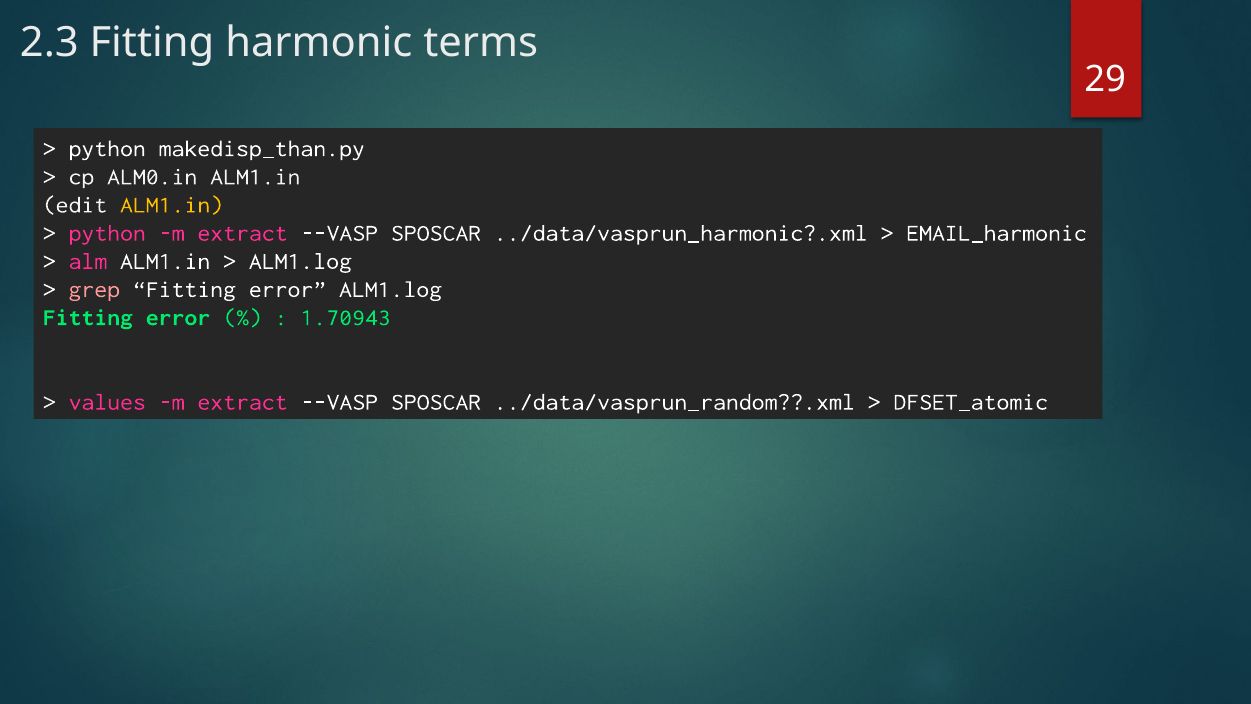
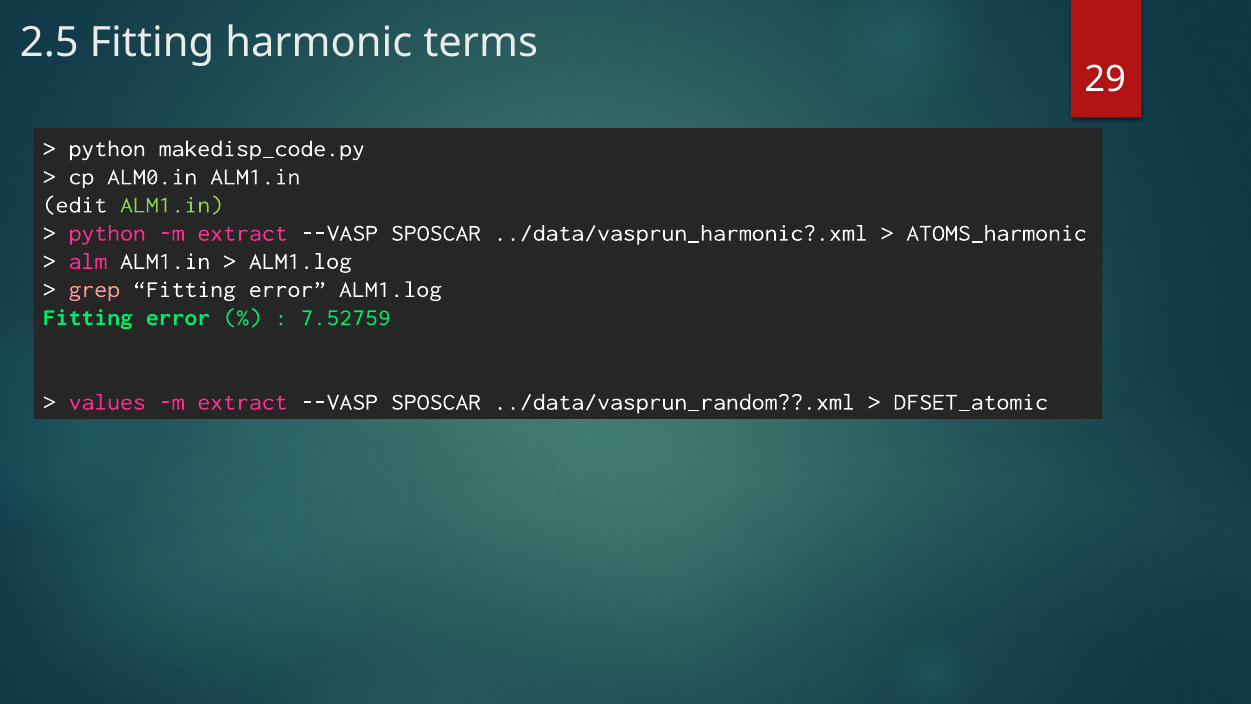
2.3: 2.3 -> 2.5 (49, 43)
makedisp_than.py: makedisp_than.py -> makedisp_code.py (262, 148)
ALM1.in colour: yellow -> light green (172, 205)
EMAIL_harmonic: EMAIL_harmonic -> ATOMS_harmonic (997, 233)
1.70943: 1.70943 -> 7.52759 (346, 317)
